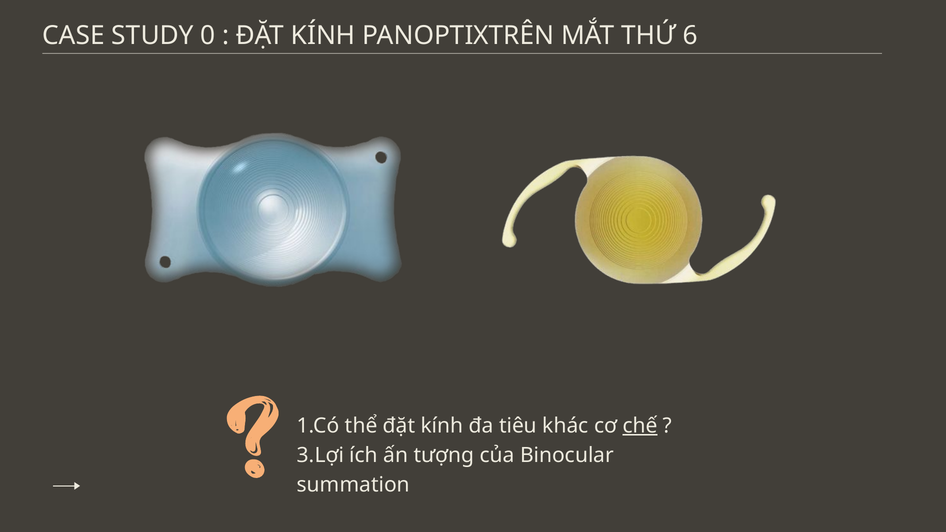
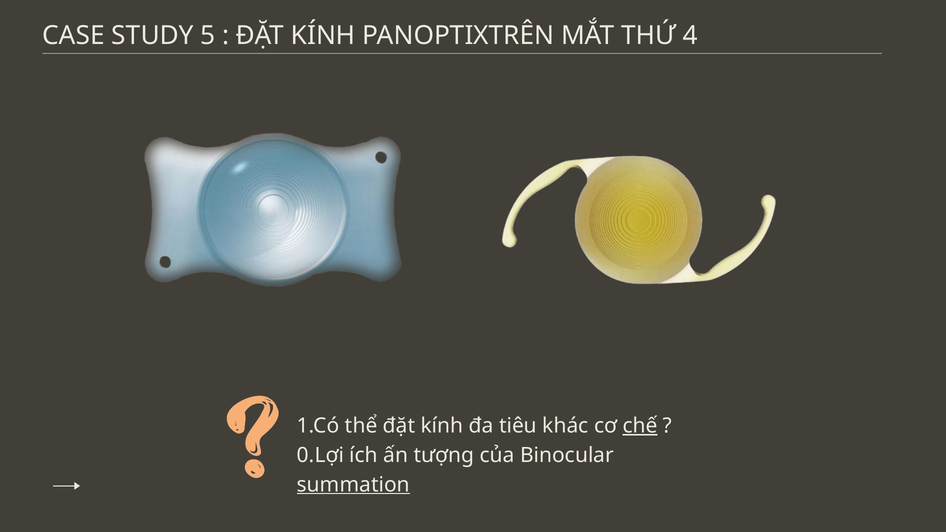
0: 0 -> 5 (208, 36)
6: 6 -> 4 (690, 36)
3.Lợi: 3.Lợi -> 0.Lợi (320, 455)
summation underline: none -> present (353, 485)
